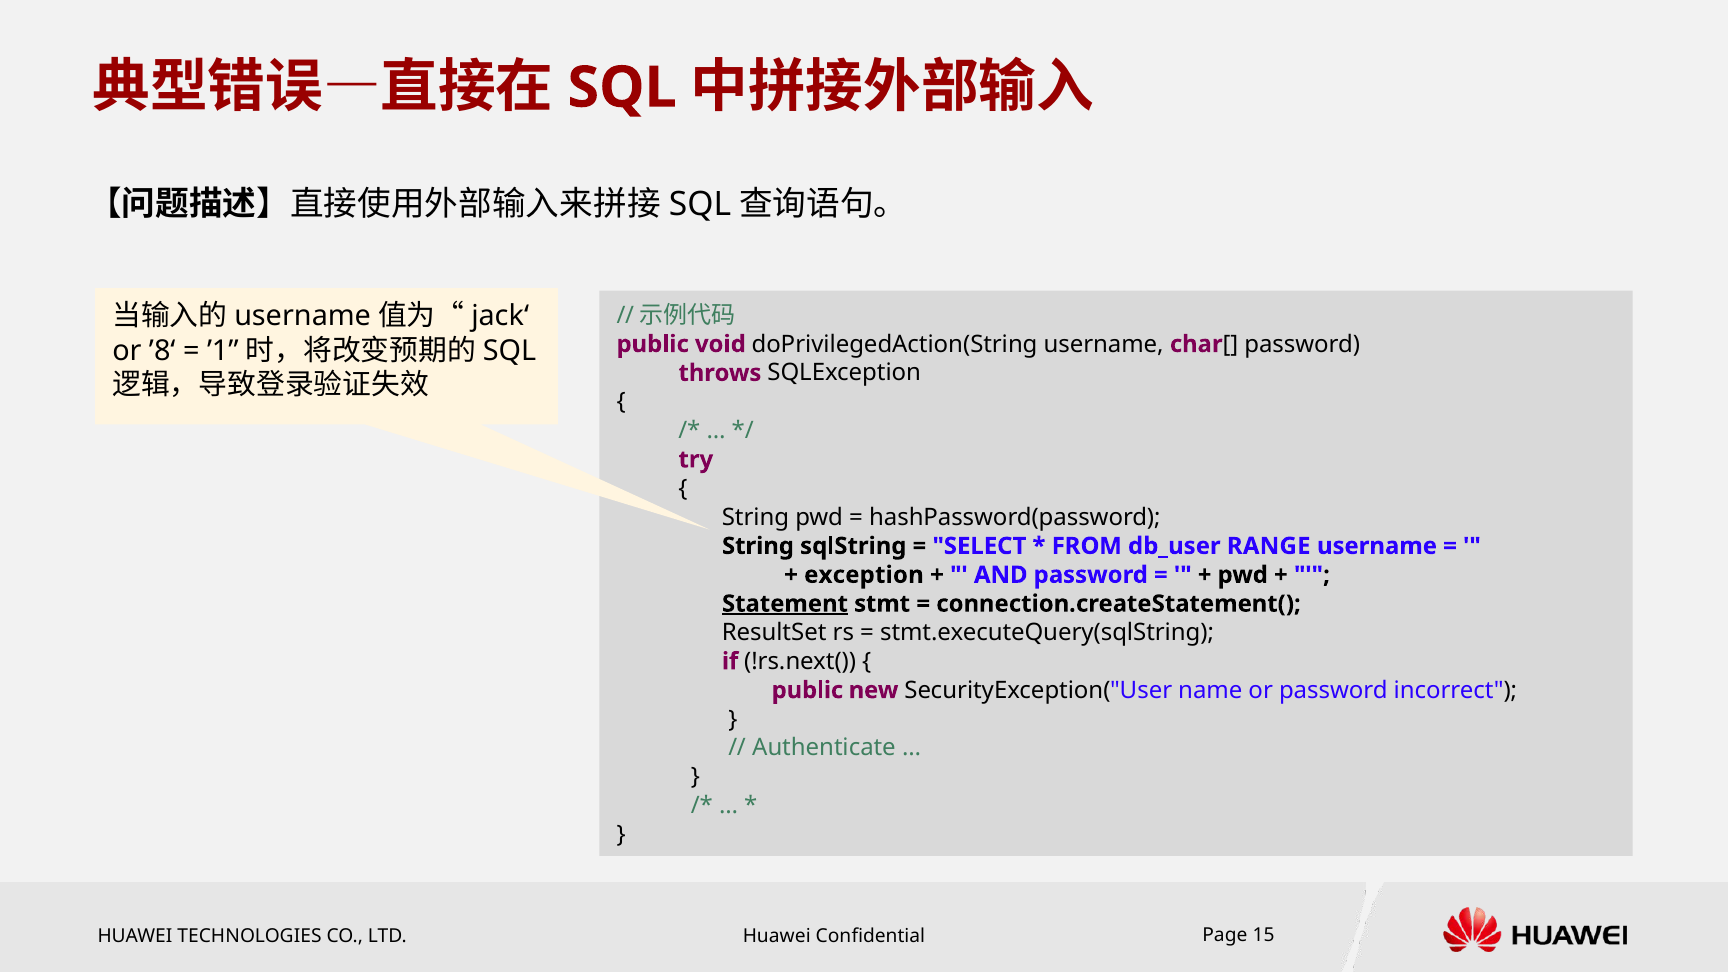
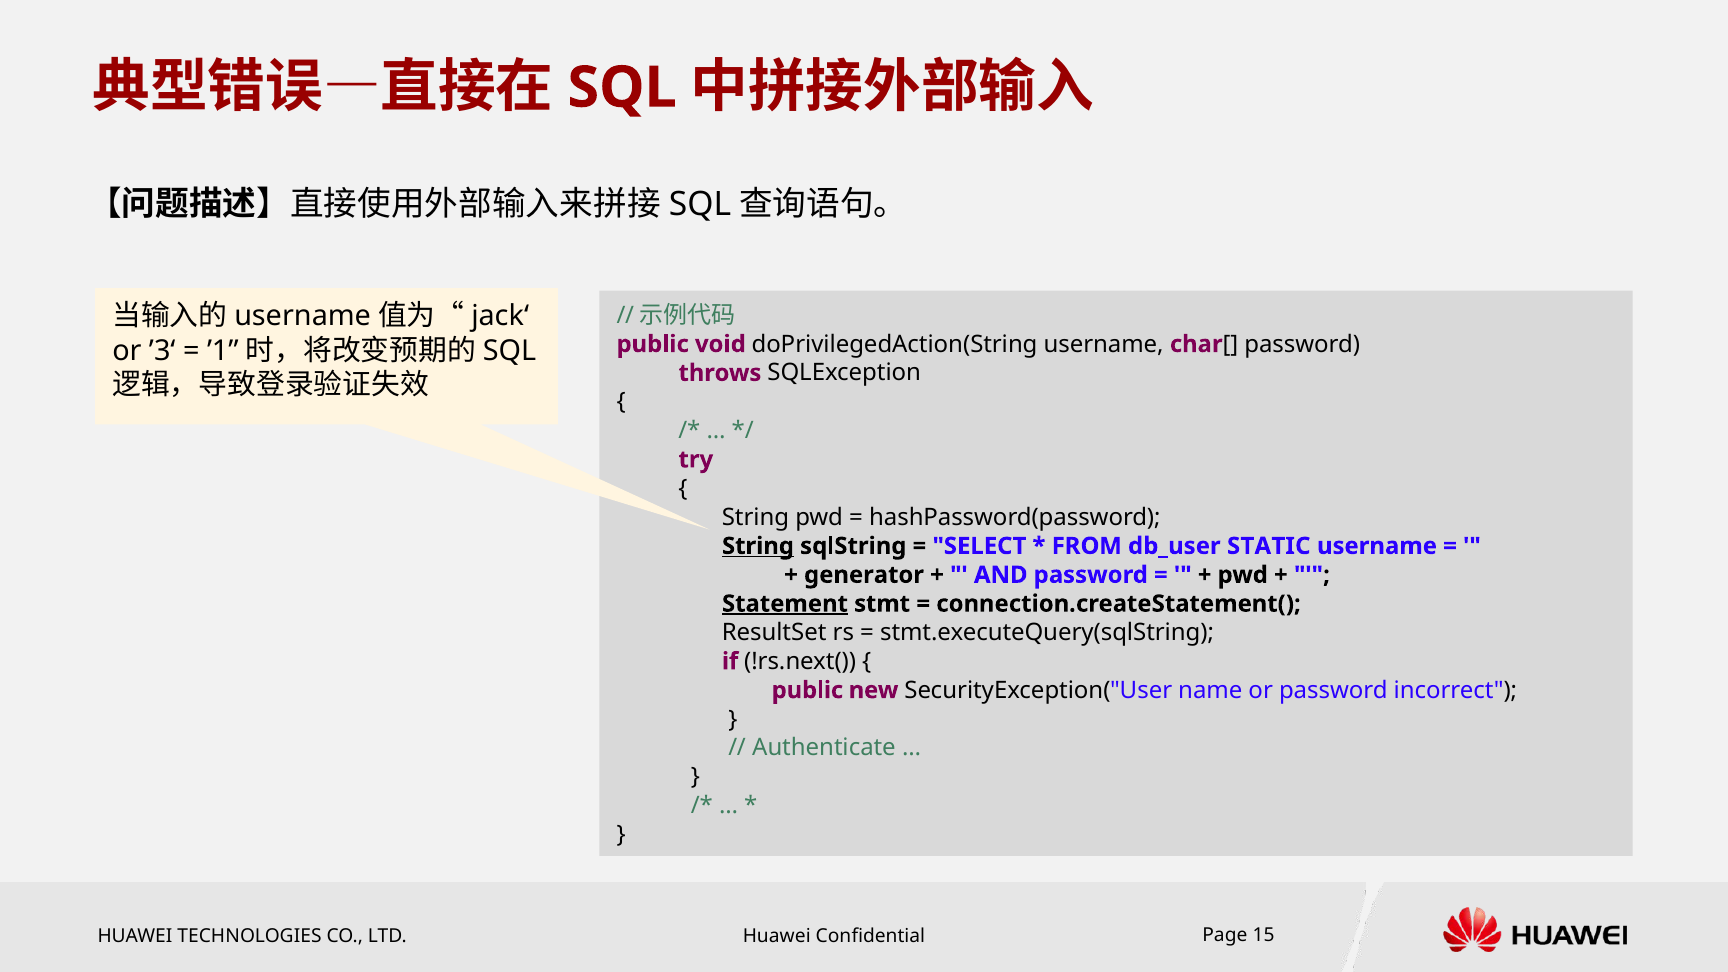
’8‘: ’8‘ -> ’3‘ (162, 351)
String underline: none -> present (758, 546)
RANGE: RANGE -> STATIC (1269, 546)
exception: exception -> generator (864, 575)
